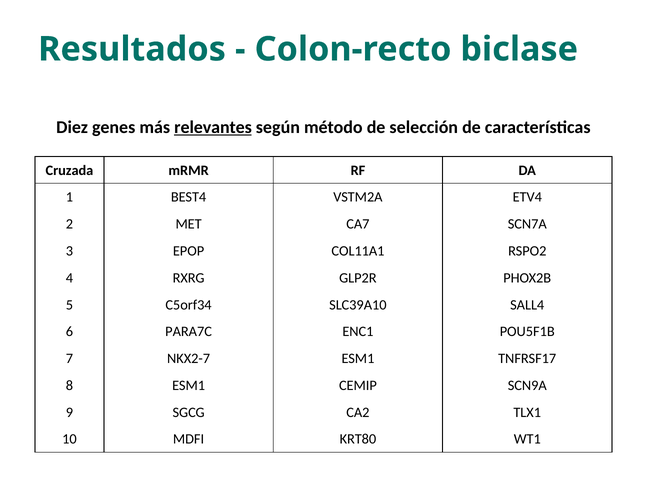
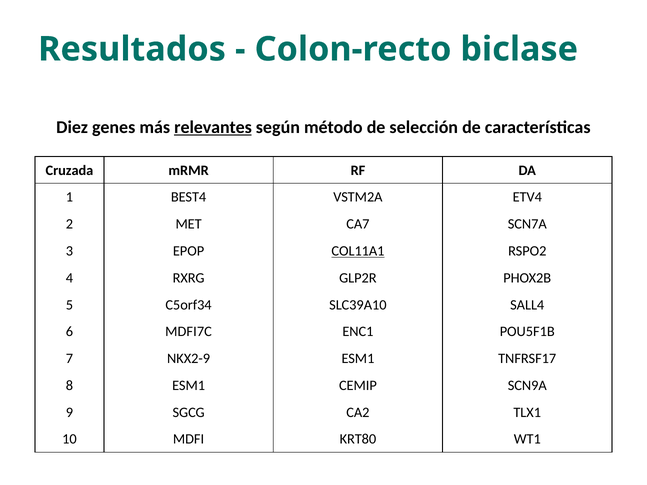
COL11A1 underline: none -> present (358, 251)
PARA7C: PARA7C -> MDFI7C (189, 332)
NKX2-7: NKX2-7 -> NKX2-9 (189, 359)
